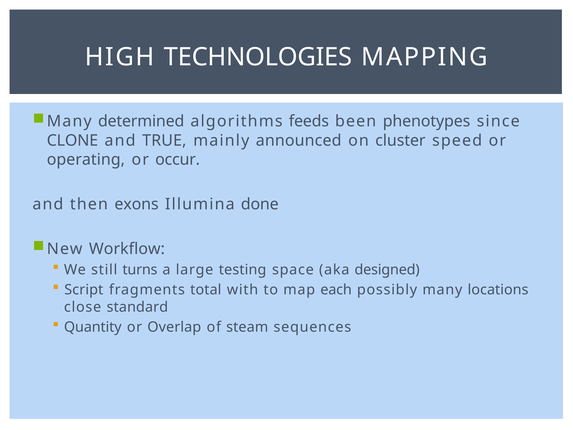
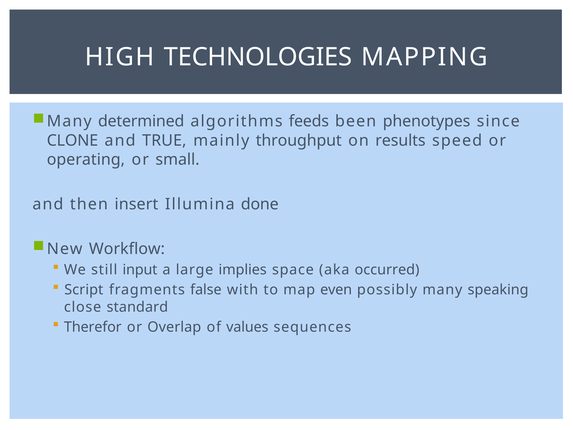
announced: announced -> throughput (299, 140)
cluster: cluster -> results (400, 140)
occur: occur -> small (177, 159)
exons: exons -> insert (136, 204)
turns: turns -> input (140, 270)
testing: testing -> implies (243, 270)
designed: designed -> occurred (387, 270)
total: total -> false (206, 290)
each: each -> even (336, 290)
locations: locations -> speaking (498, 290)
Quantity: Quantity -> Therefor (93, 327)
steam: steam -> values (247, 327)
